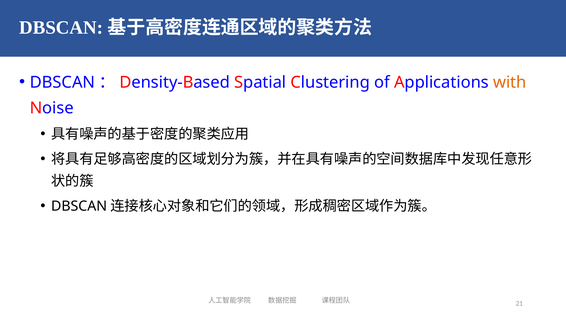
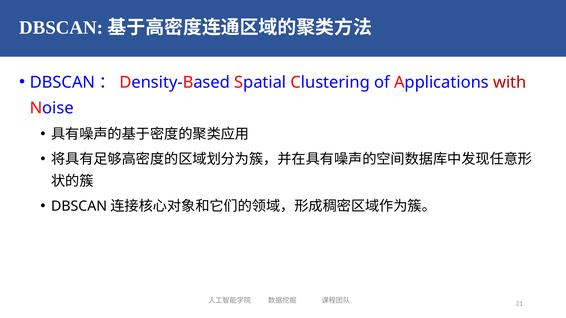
with colour: orange -> red (510, 82)
